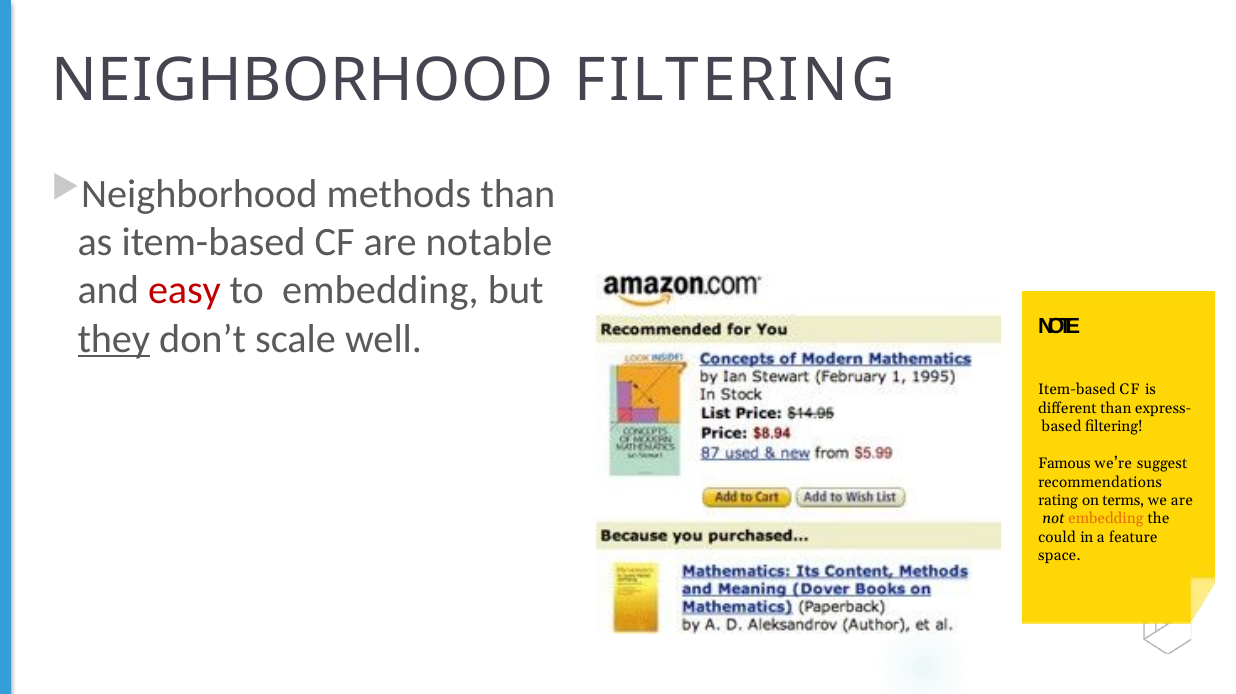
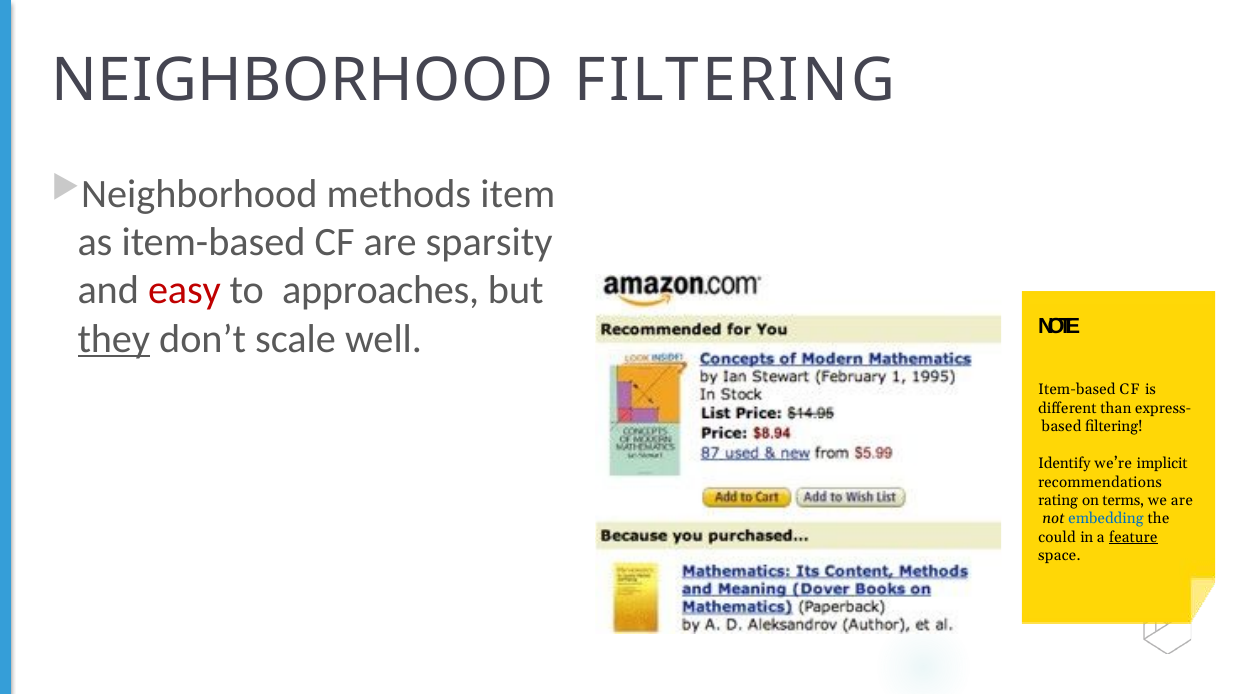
methods than: than -> item (518, 194)
notable: notable -> sparsity (489, 242)
to embedding: embedding -> approaches (381, 291)
Famous: Famous -> Identify (1064, 464)
suggest: suggest -> implicit (1162, 464)
embedding colour: orange -> blue (1106, 519)
feature underline: none -> present (1133, 537)
